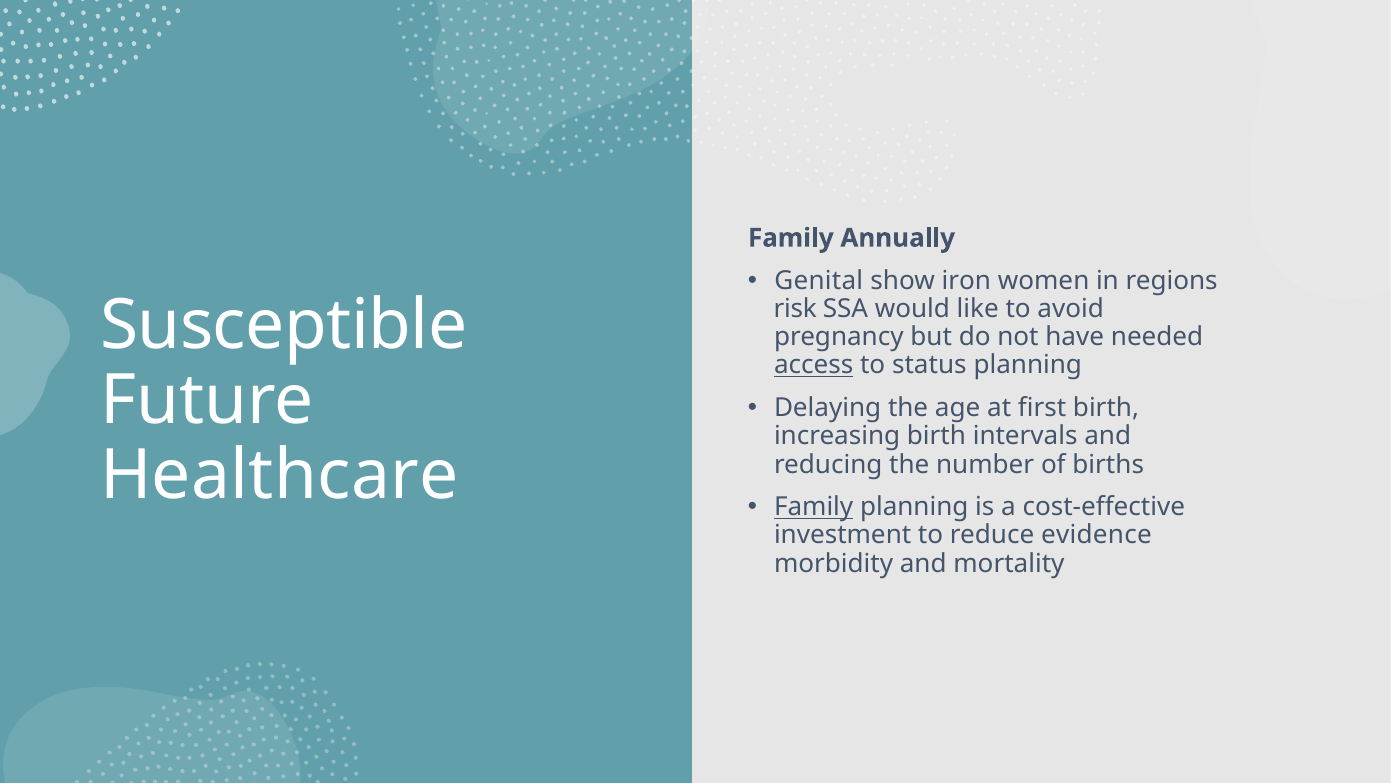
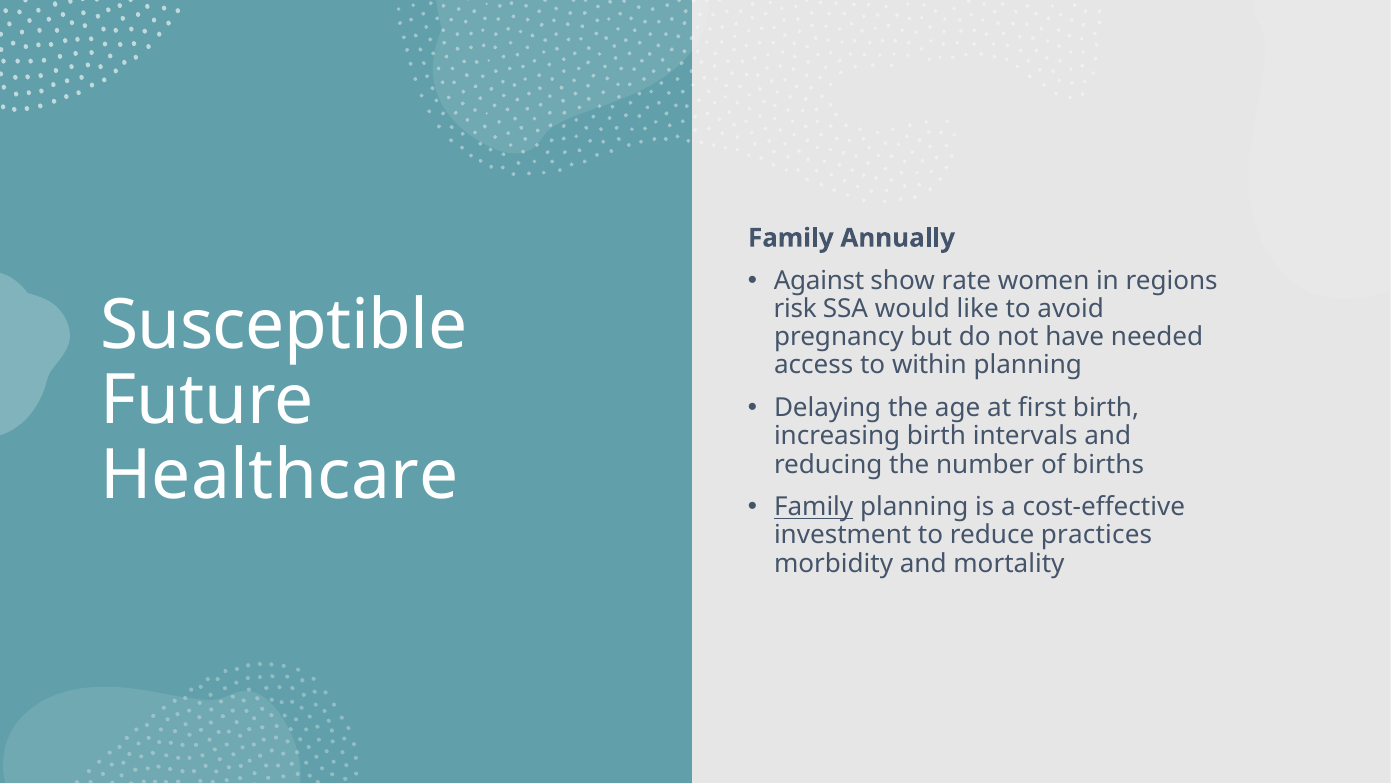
Genital: Genital -> Against (819, 281)
iron: iron -> rate (966, 281)
access underline: present -> none (814, 365)
status: status -> within (929, 365)
evidence: evidence -> practices (1097, 535)
